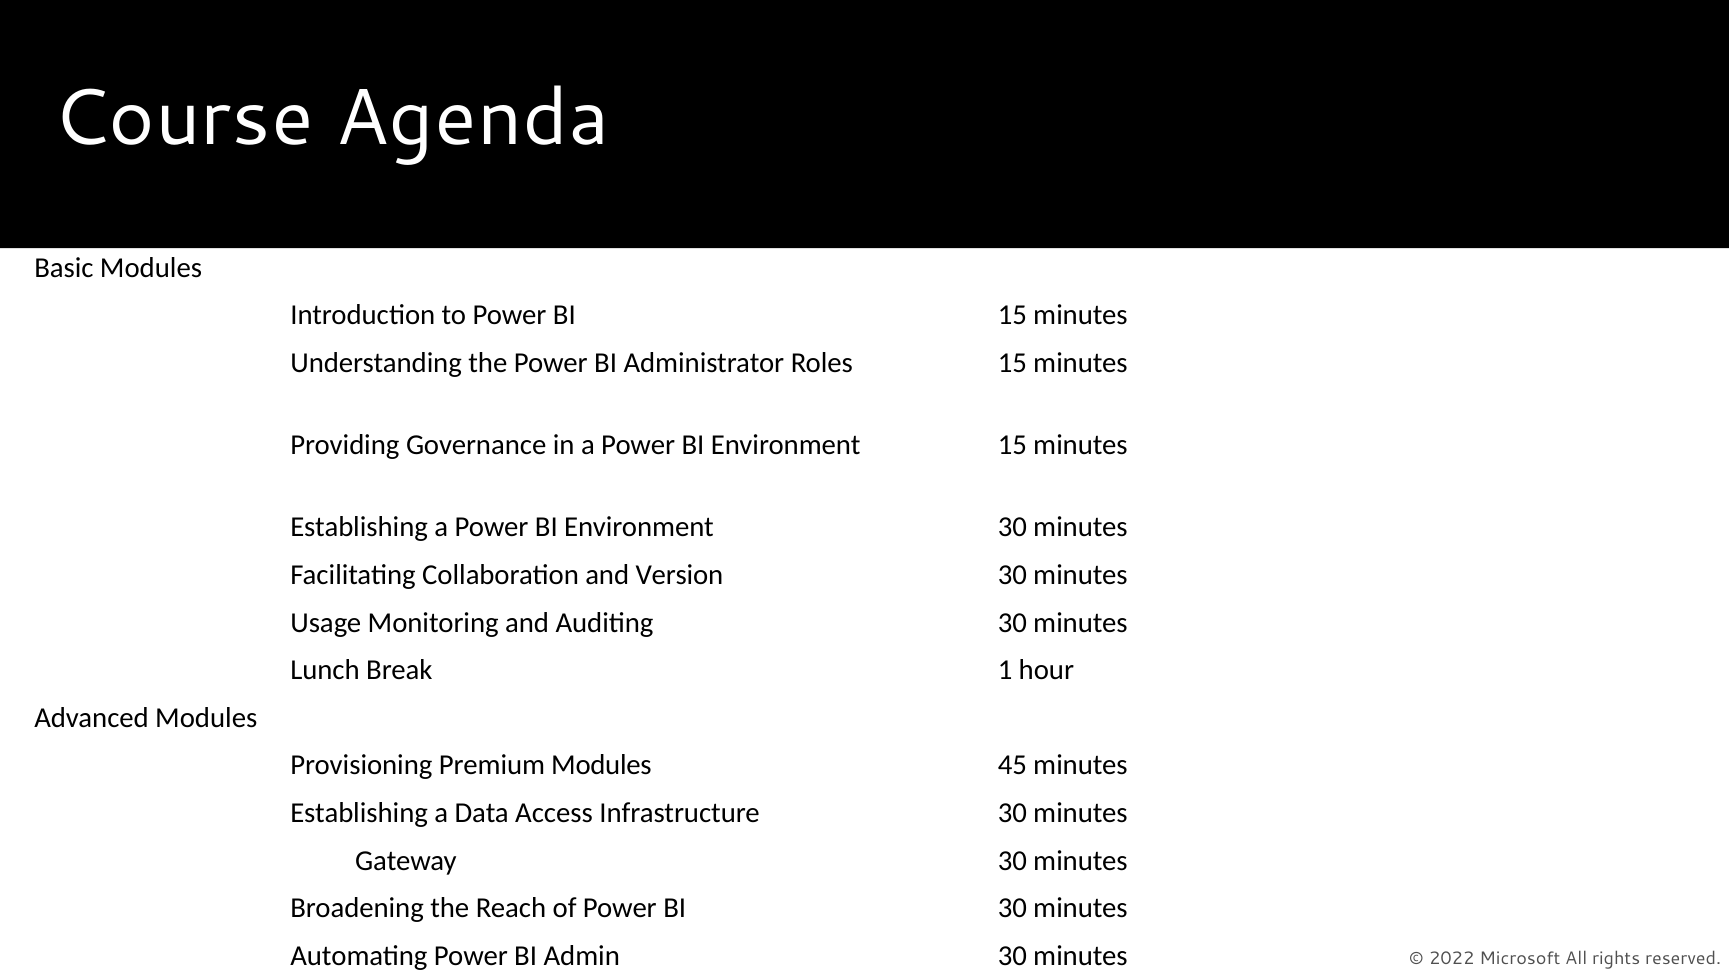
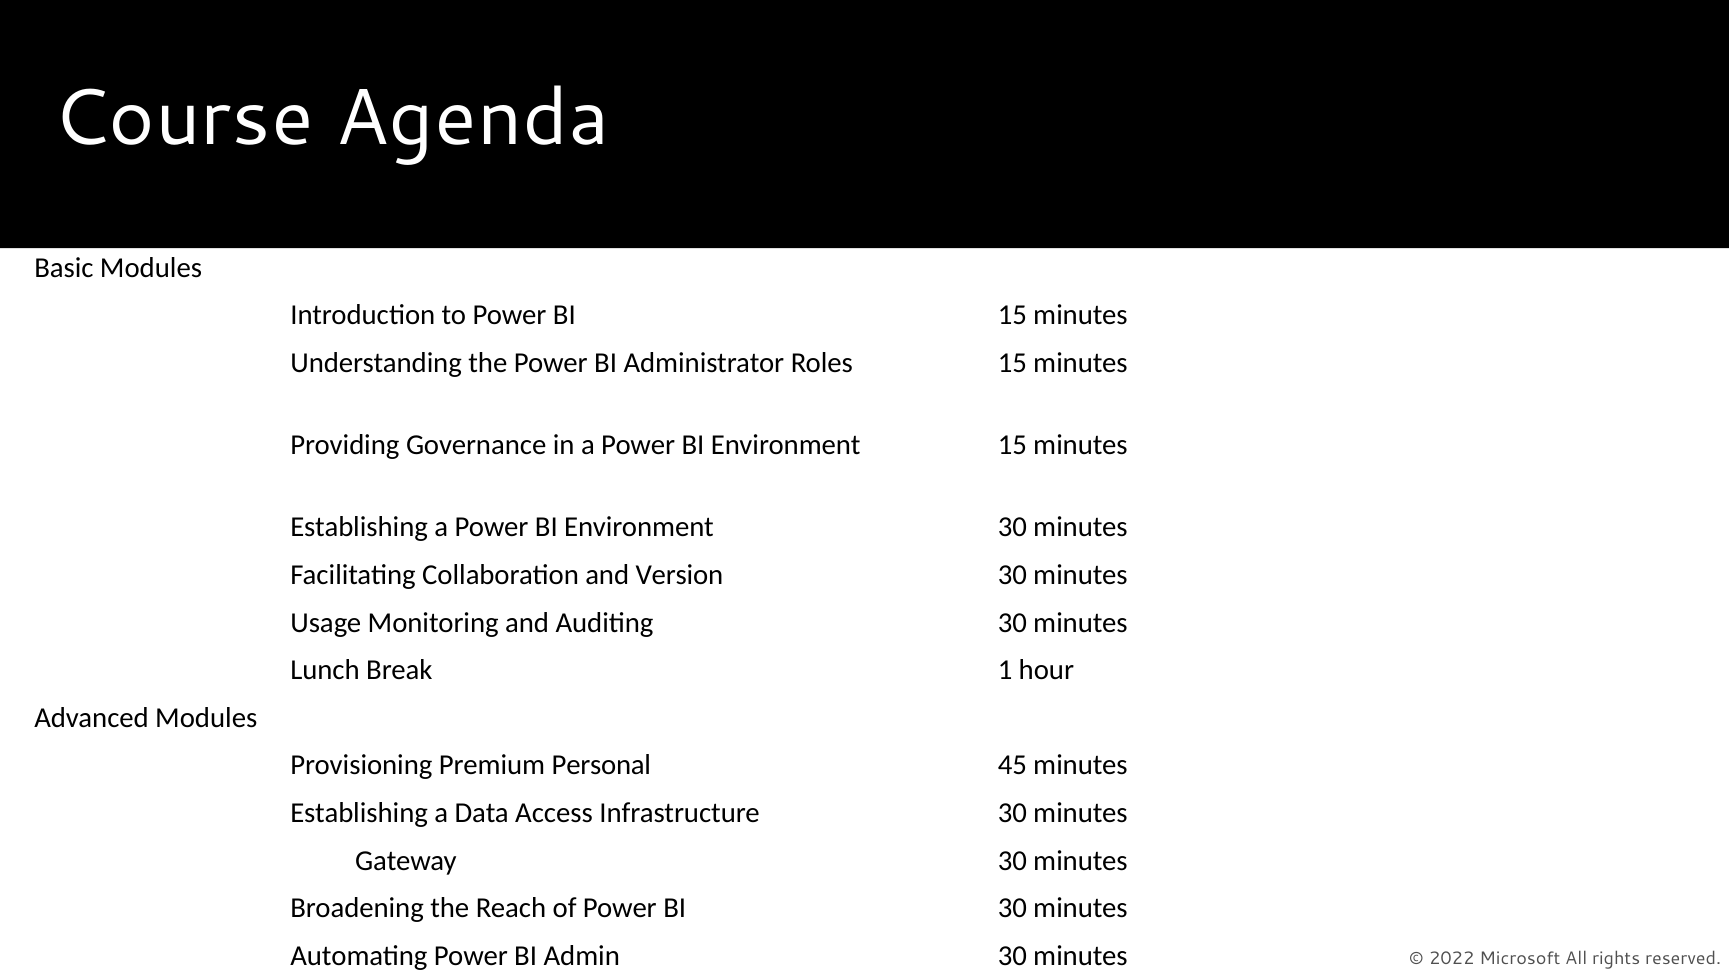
Premium Modules: Modules -> Personal (601, 765)
